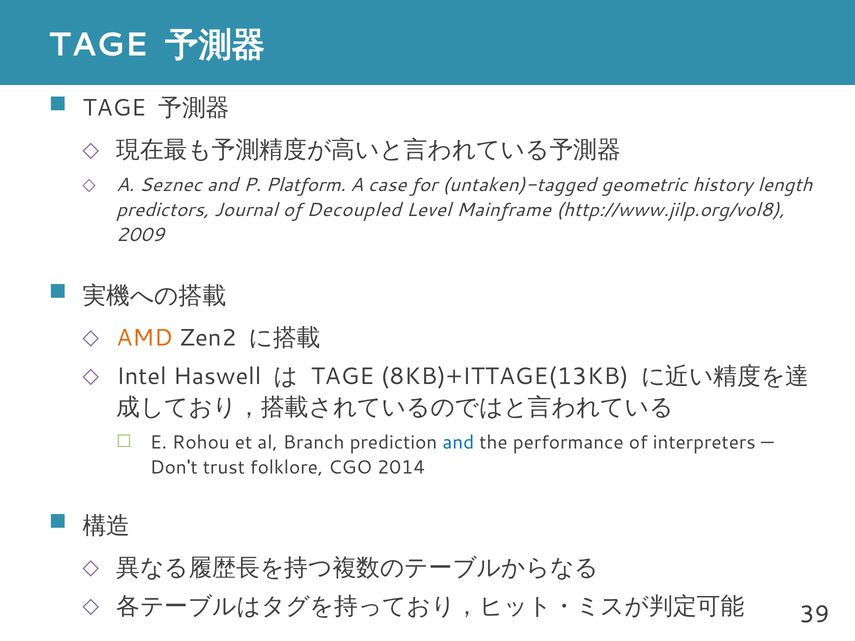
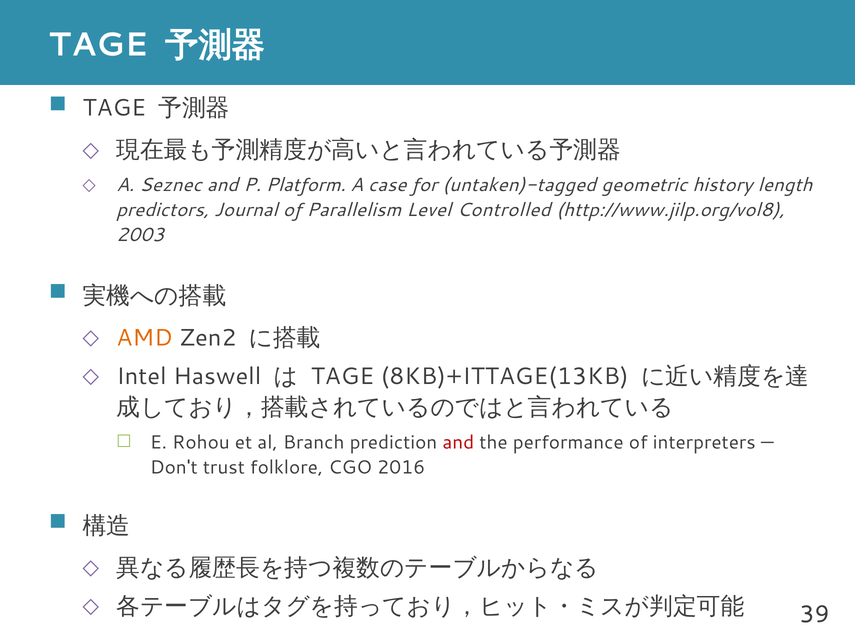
Decoupled: Decoupled -> Parallelism (354, 210)
Mainframe: Mainframe -> Controlled (504, 210)
2009: 2009 -> 2003 (140, 235)
and colour: blue -> red (458, 442)
2014: 2014 -> 2016 (401, 467)
